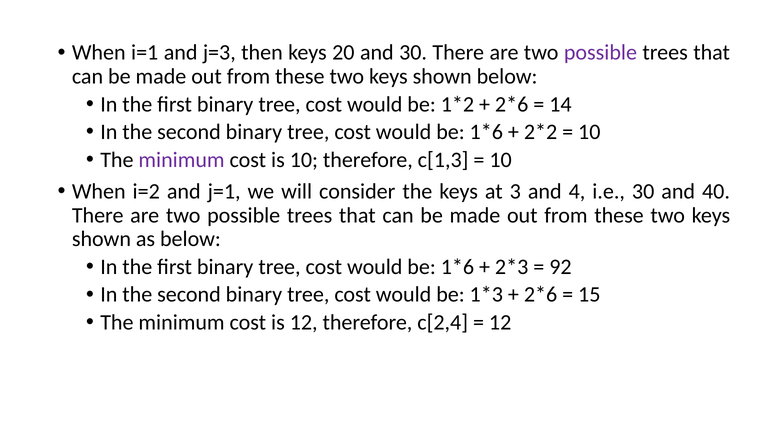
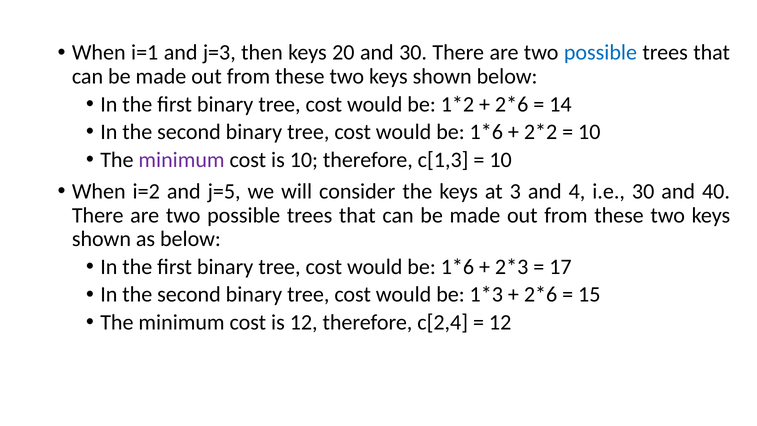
possible colour: purple -> blue (600, 53)
j=1: j=1 -> j=5 (224, 191)
92: 92 -> 17 (560, 267)
